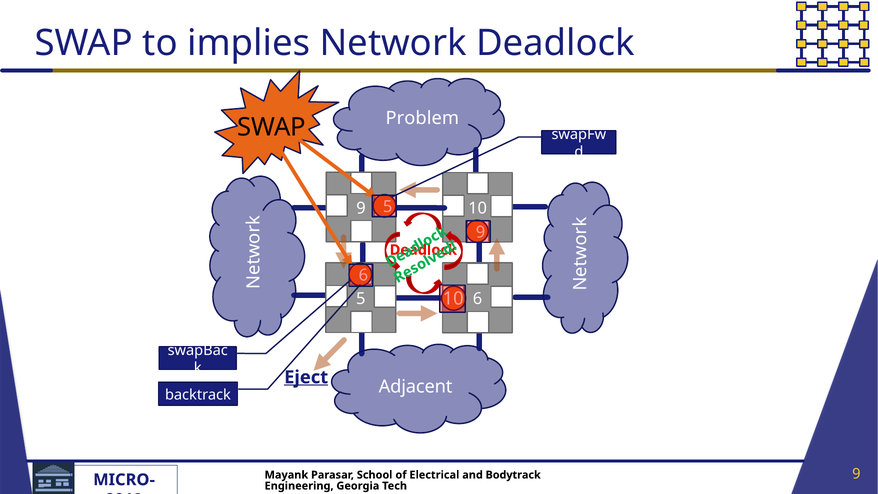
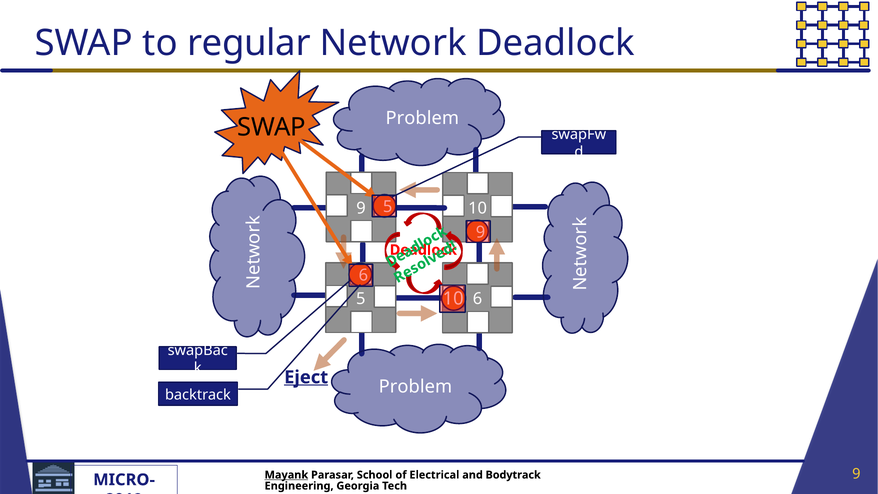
implies: implies -> regular (249, 43)
Adjacent: Adjacent -> Problem (415, 387)
Mayank underline: none -> present (286, 475)
